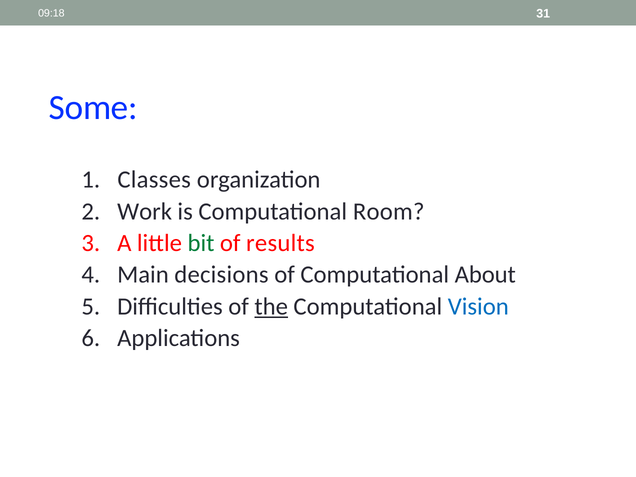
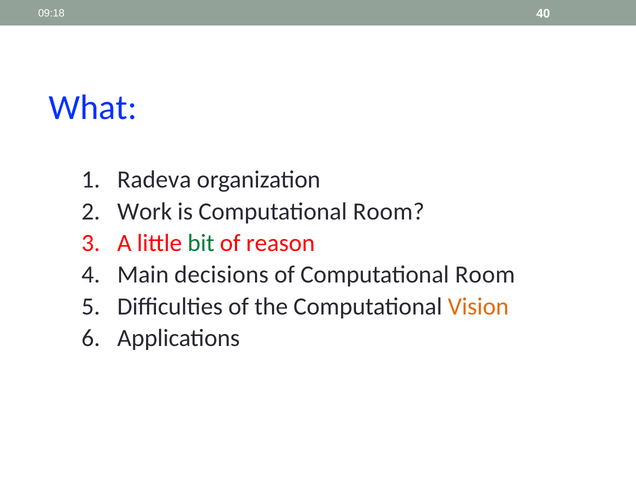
31: 31 -> 40 (543, 14)
Some: Some -> What (93, 108)
Classes: Classes -> Radeva (154, 180)
results: results -> reason (281, 243)
of Computational About: About -> Room (485, 275)
the underline: present -> none (271, 306)
Vision colour: blue -> orange (478, 306)
